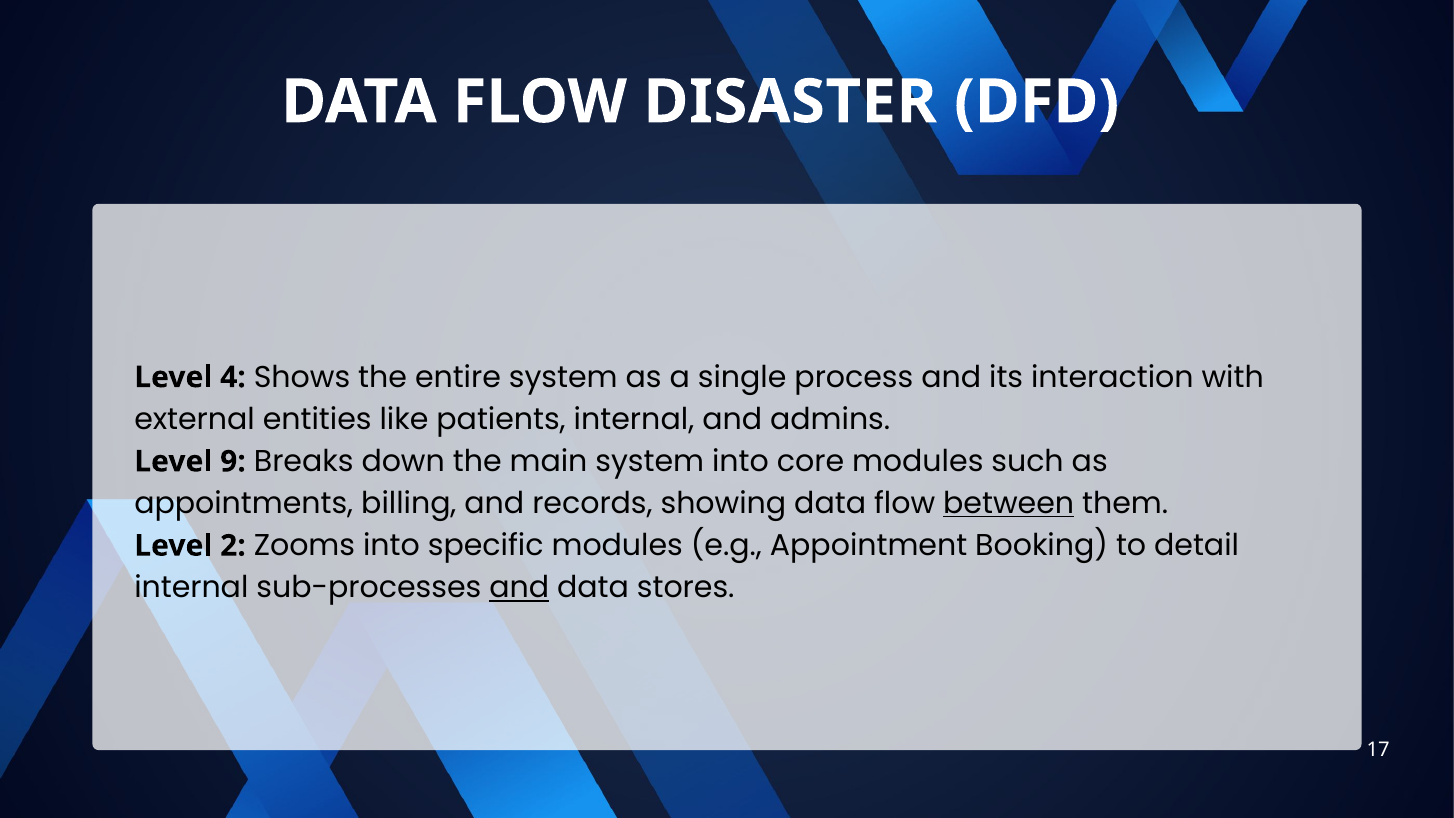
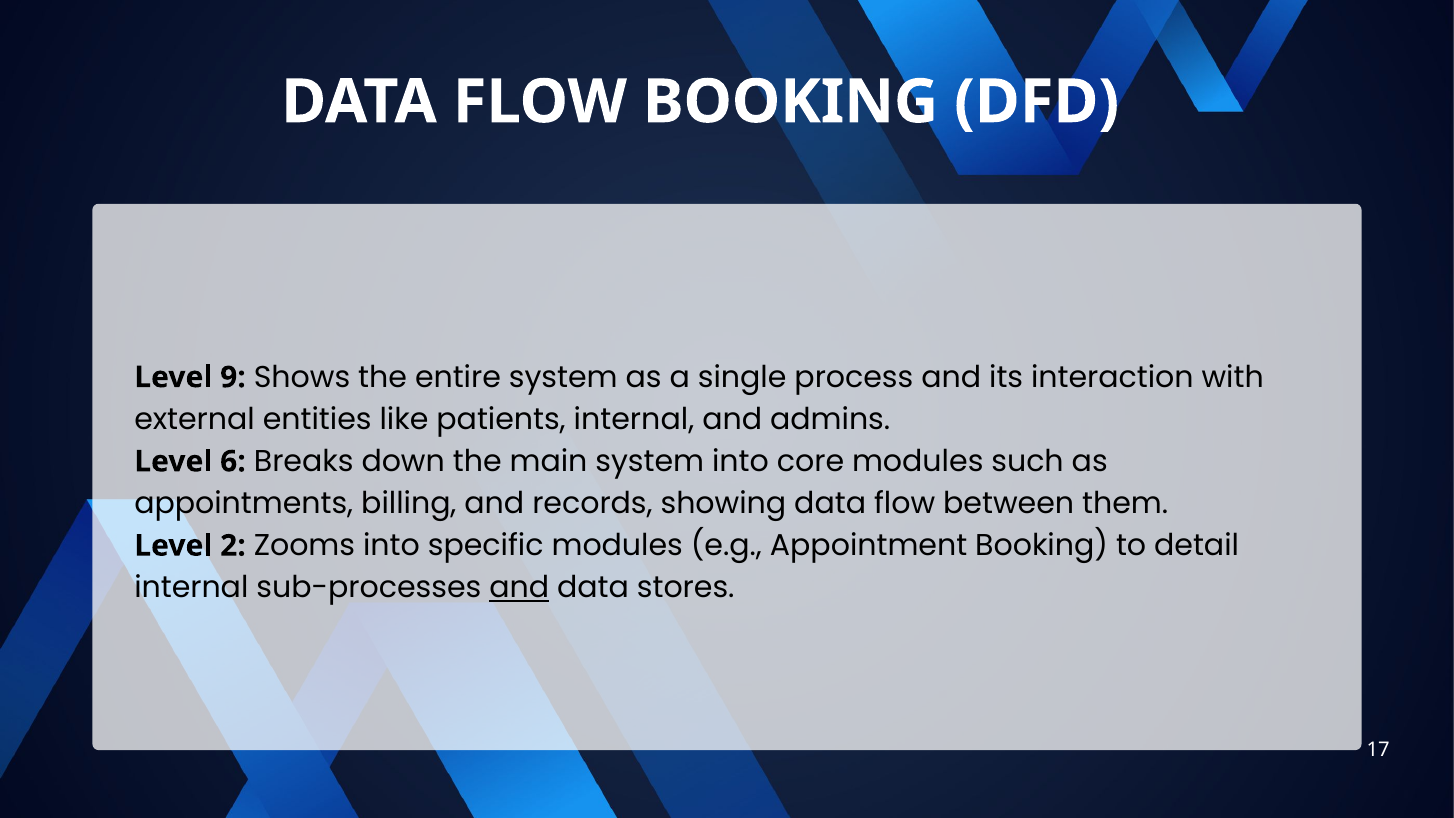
FLOW DISASTER: DISASTER -> BOOKING (791, 102)
4: 4 -> 9 (233, 377)
9: 9 -> 6 (233, 461)
between underline: present -> none (1009, 504)
